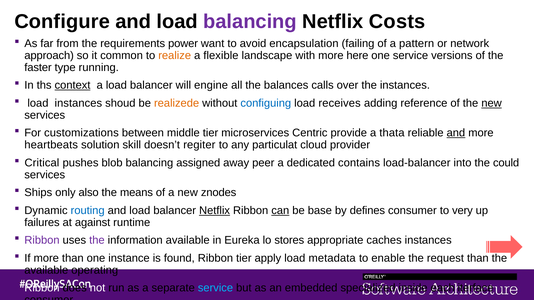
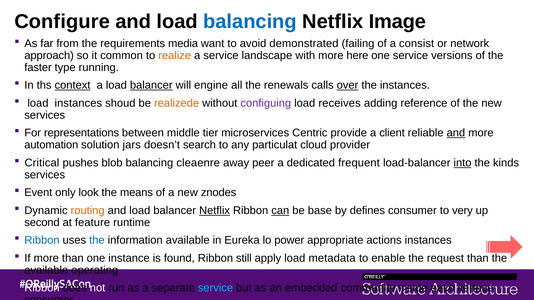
balancing colour: purple -> blue (250, 22)
Costs: Costs -> Image (397, 22)
power: power -> media (183, 43)
encapsulation: encapsulation -> demonstrated (304, 43)
pattern: pattern -> consist (417, 43)
a flexible: flexible -> service (221, 56)
balancer underline: none -> present (151, 85)
balances: balances -> renewals (286, 85)
over underline: none -> present (348, 85)
configuing colour: blue -> purple (266, 103)
new underline: present -> none (492, 103)
customizations: customizations -> representations (82, 133)
thata: thata -> client (392, 133)
heartbeats: heartbeats -> automation (51, 145)
skill: skill -> jars (132, 145)
regiter: regiter -> search (199, 145)
assigned: assigned -> cleaenre (198, 163)
contains: contains -> frequent (359, 163)
into underline: none -> present (462, 163)
could: could -> kinds (506, 163)
Ships: Ships -> Event (38, 193)
also: also -> look (89, 193)
routing colour: blue -> orange (88, 211)
failures: failures -> second (42, 223)
against: against -> feature (93, 223)
Ribbon colour: purple -> blue (42, 241)
the colour: purple -> blue (97, 241)
stores: stores -> power (289, 241)
caches: caches -> actions (384, 241)
Ribbon tier: tier -> still (244, 258)
specialized: specialized -> community (368, 288)
